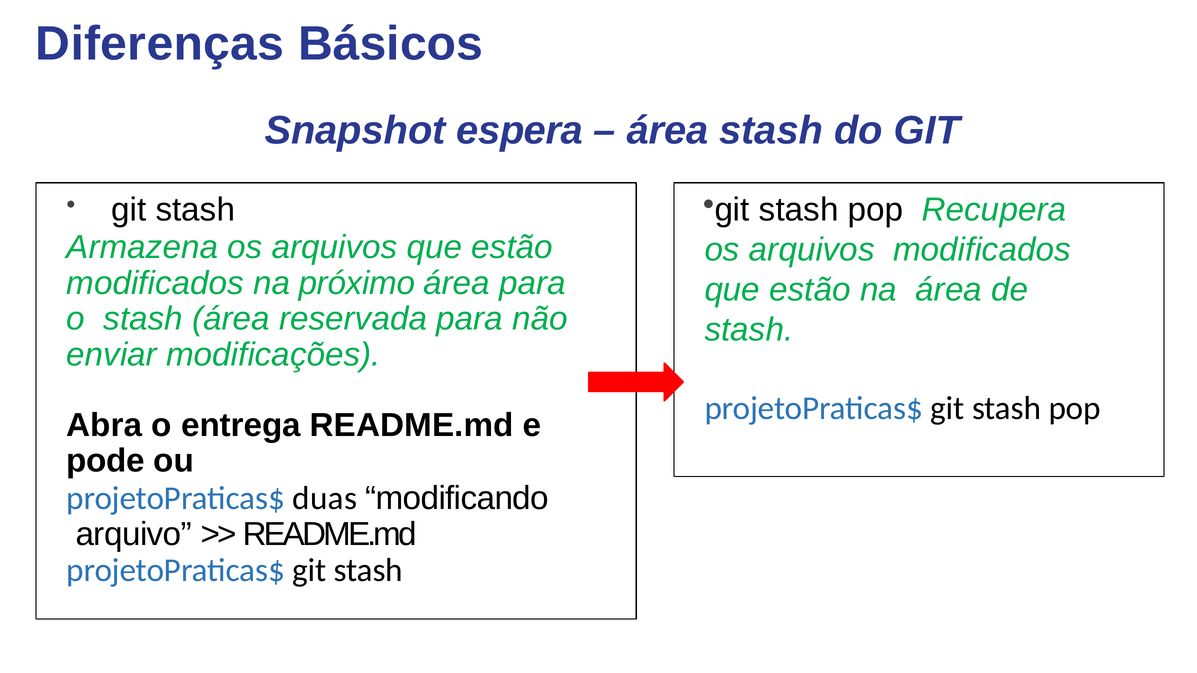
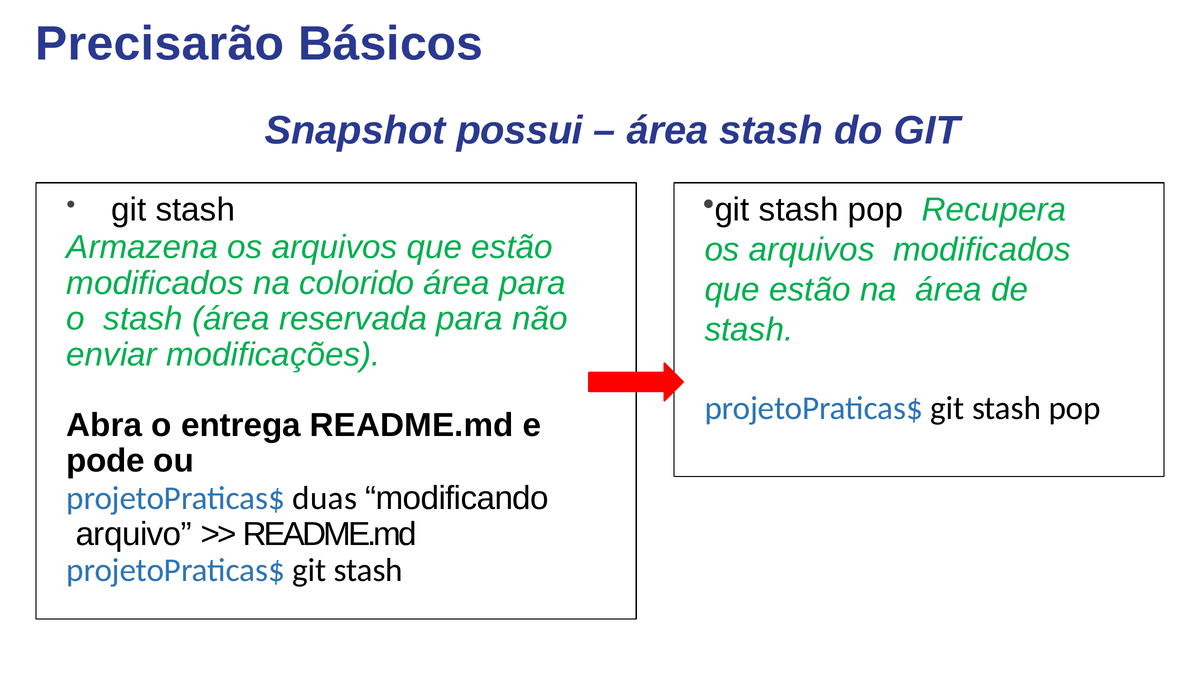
Diferenças: Diferenças -> Precisarão (160, 44)
espera: espera -> possui (520, 130)
próximo: próximo -> colorido (357, 283)
